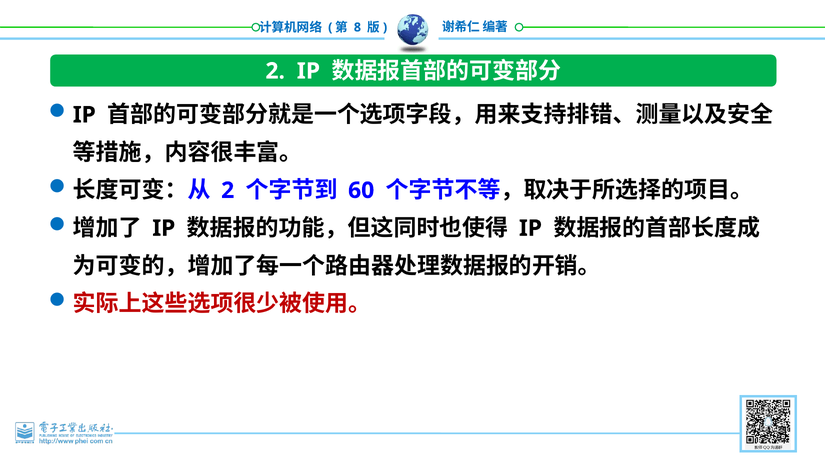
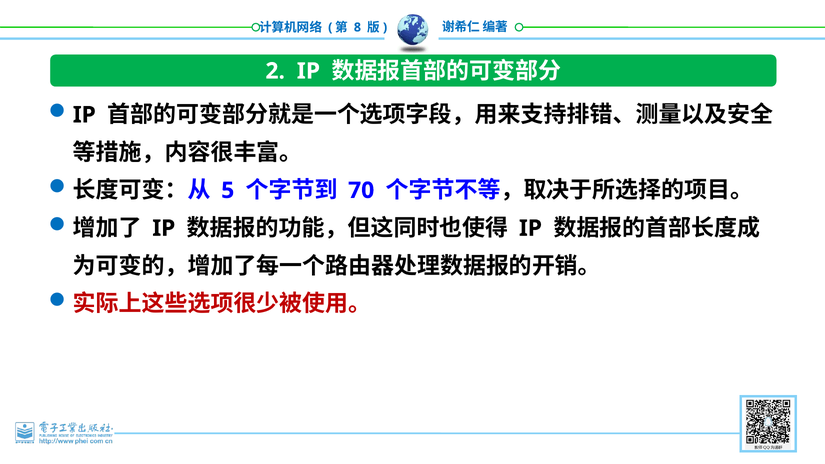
2: 2 -> 5 (228, 190)
60: 60 -> 70 (361, 190)
